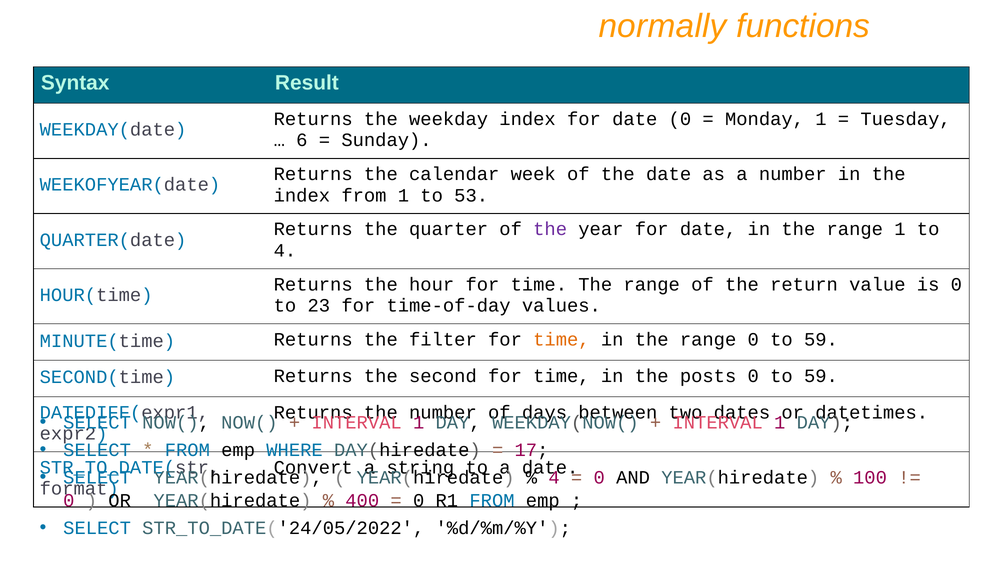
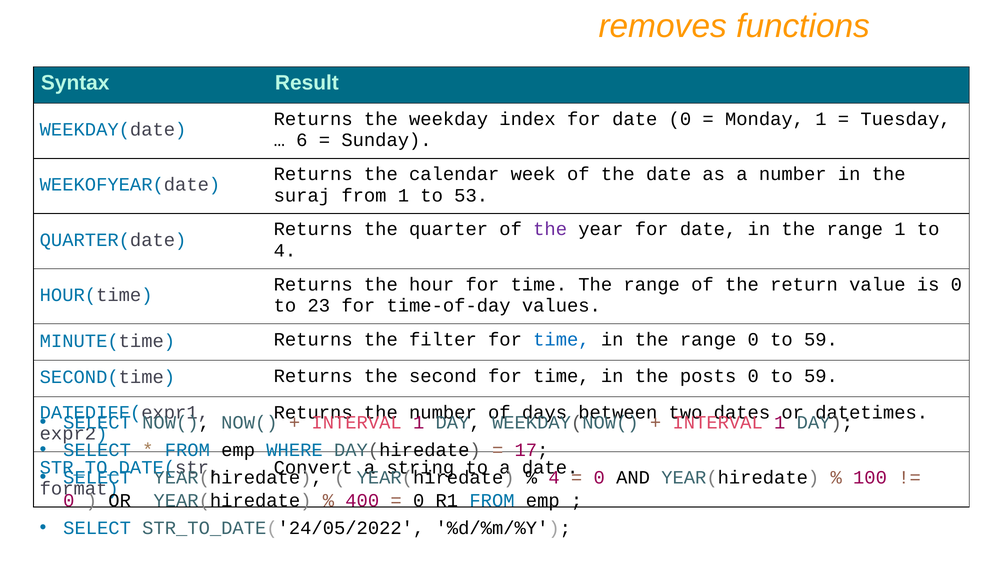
normally: normally -> removes (663, 26)
index: index -> suraj (302, 196)
time colour: orange -> blue (561, 340)
